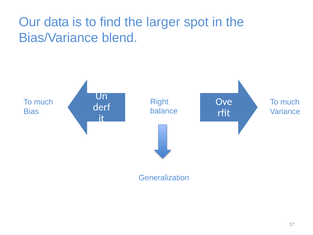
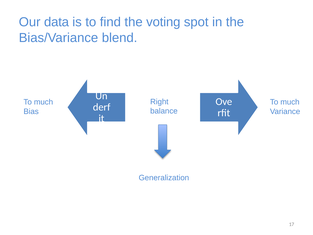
larger: larger -> voting (163, 22)
